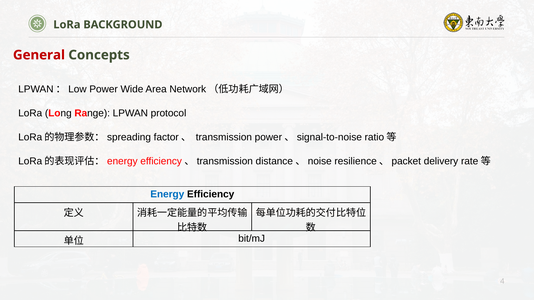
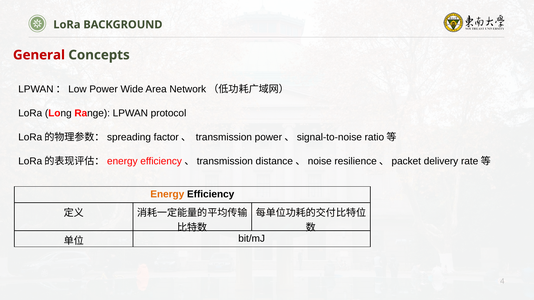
Energy colour: blue -> orange (167, 194)
